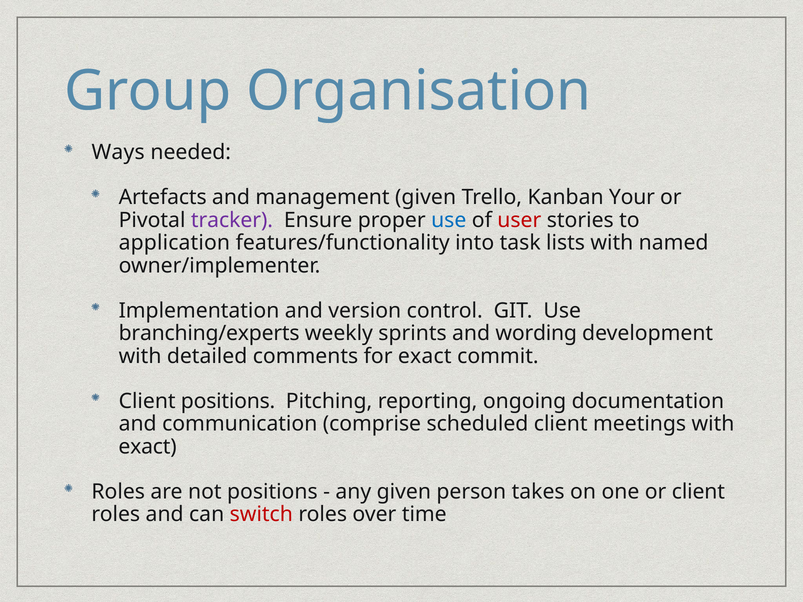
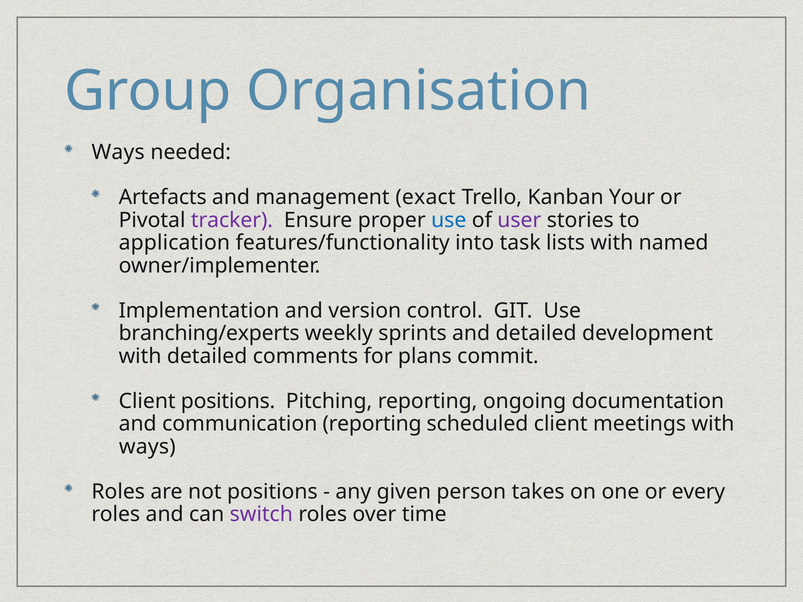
management given: given -> exact (426, 197)
user colour: red -> purple (519, 220)
and wording: wording -> detailed (536, 334)
for exact: exact -> plans (425, 356)
communication comprise: comprise -> reporting (372, 424)
exact: exact -> ways (147, 447)
or client: client -> every (698, 492)
switch colour: red -> purple (261, 515)
